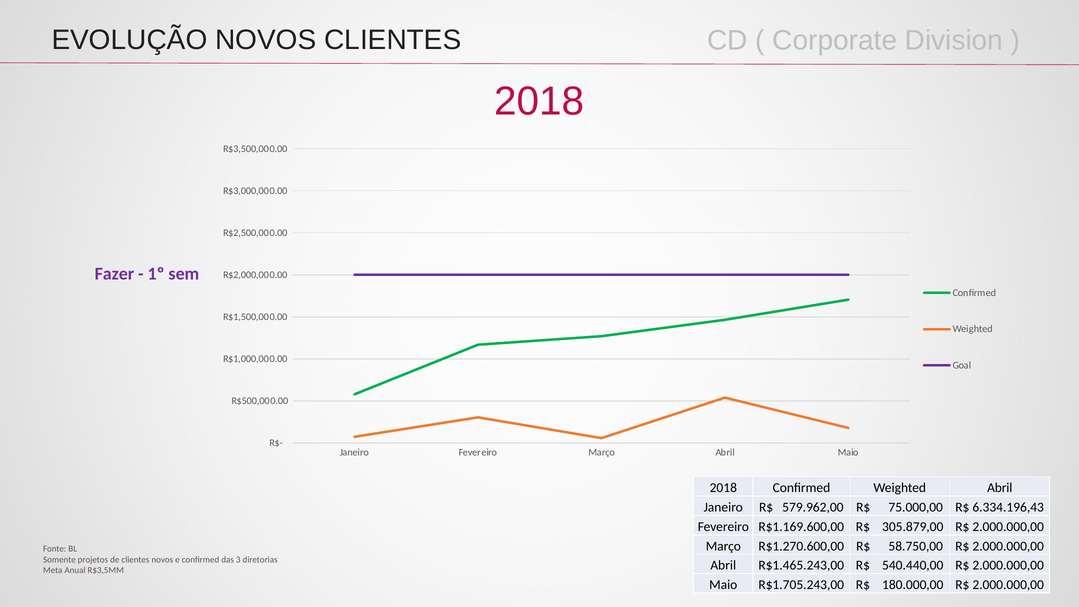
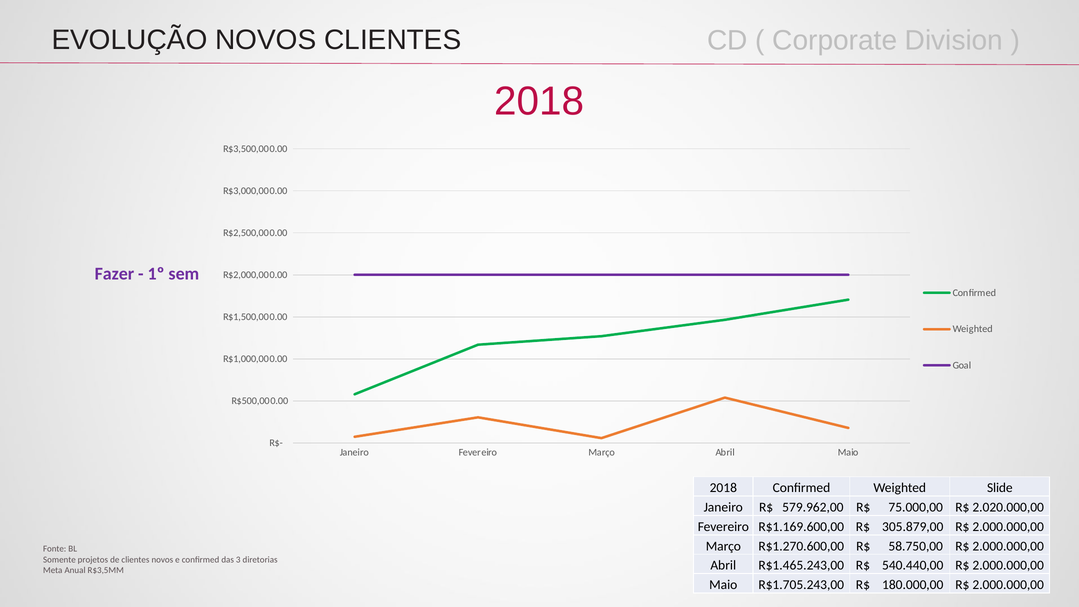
Weighted Abril: Abril -> Slide (1000, 488)
6.334.196,43: 6.334.196,43 -> 2.020.000,00 (1008, 507)
